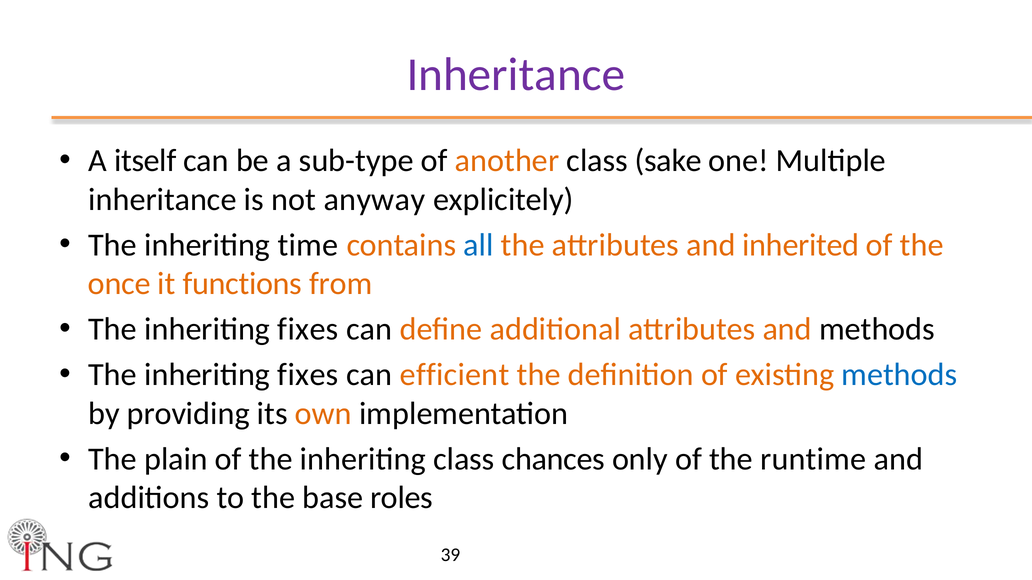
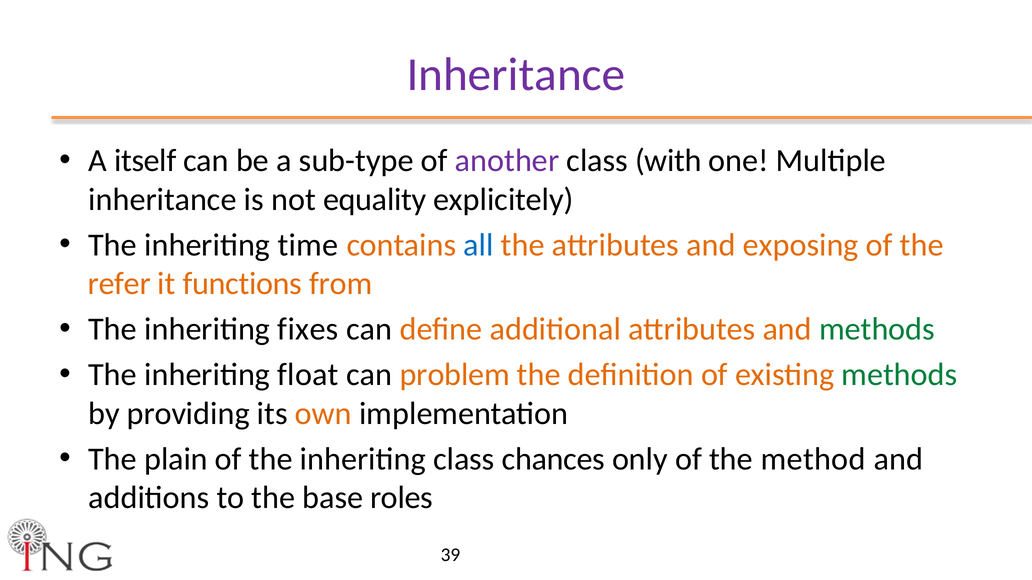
another colour: orange -> purple (507, 161)
sake: sake -> with (668, 161)
anyway: anyway -> equality (375, 200)
inherited: inherited -> exposing (801, 245)
once: once -> refer (119, 284)
methods colour: black -> green (877, 329)
fixes: fixes -> float (308, 375)
efficient: efficient -> problem (455, 375)
methods colour: blue -> green (899, 375)
runtime: runtime -> method (813, 459)
